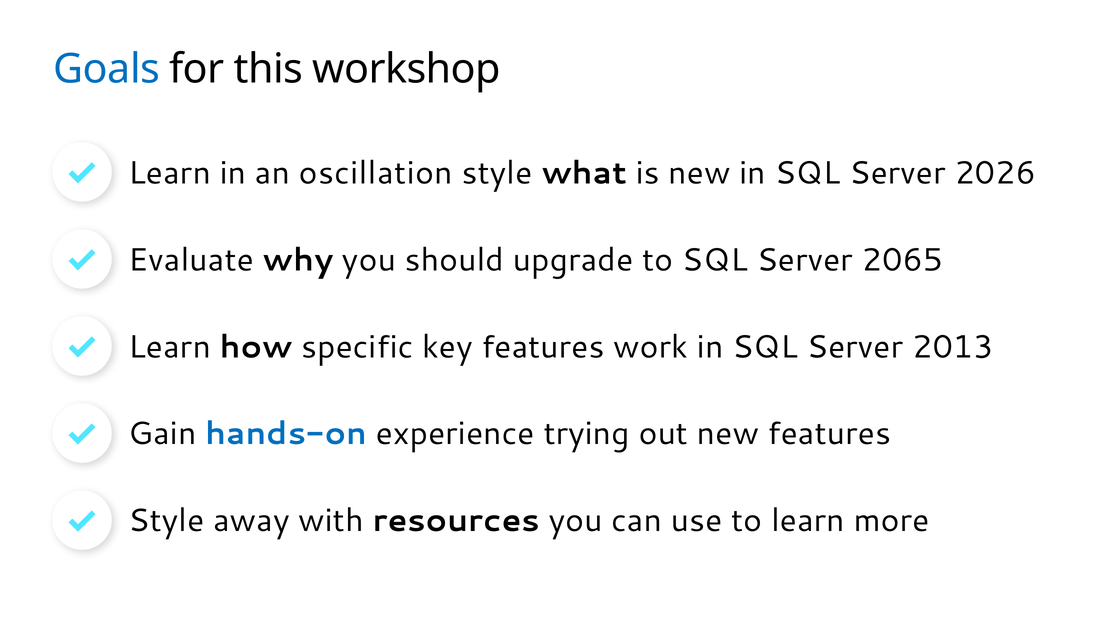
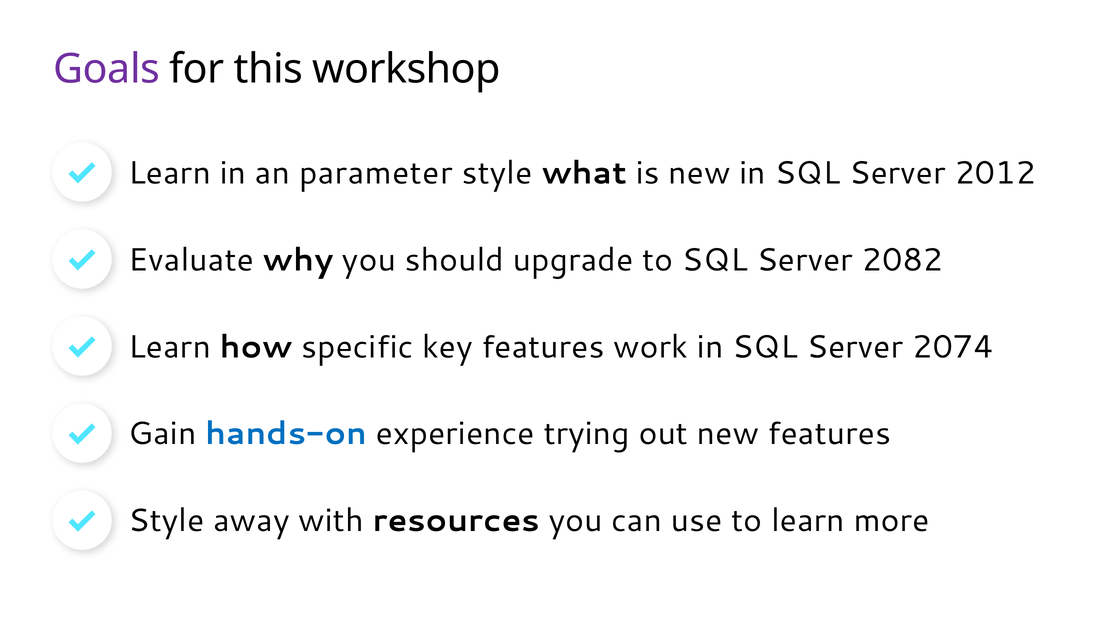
Goals colour: blue -> purple (107, 69)
oscillation: oscillation -> parameter (376, 173)
2026: 2026 -> 2012 (995, 173)
2065: 2065 -> 2082 (903, 260)
2013: 2013 -> 2074 (953, 347)
